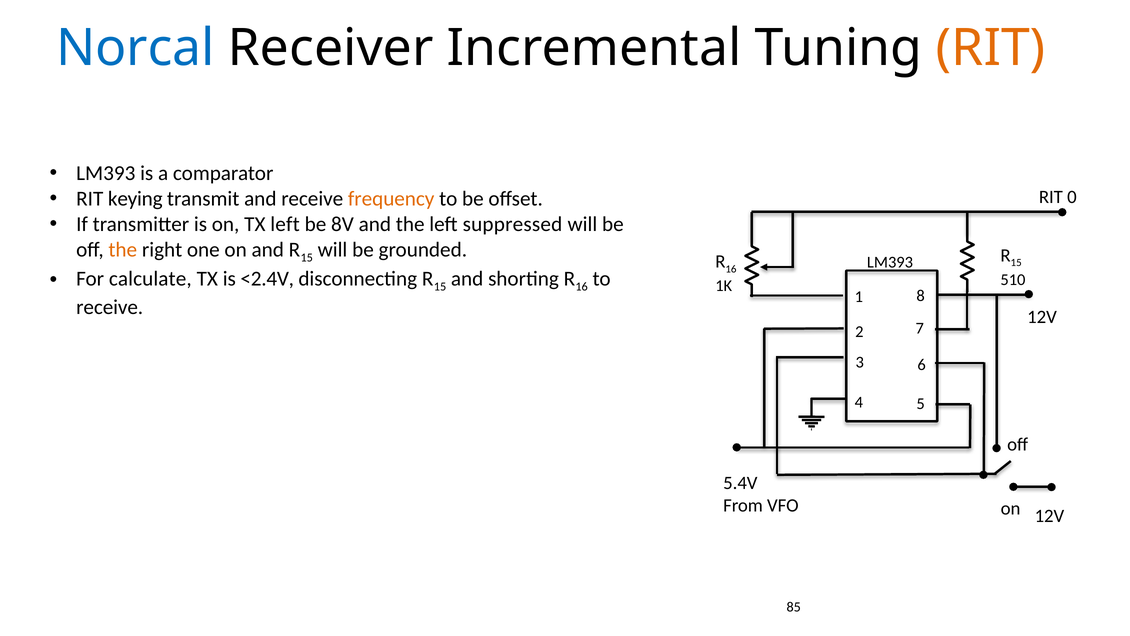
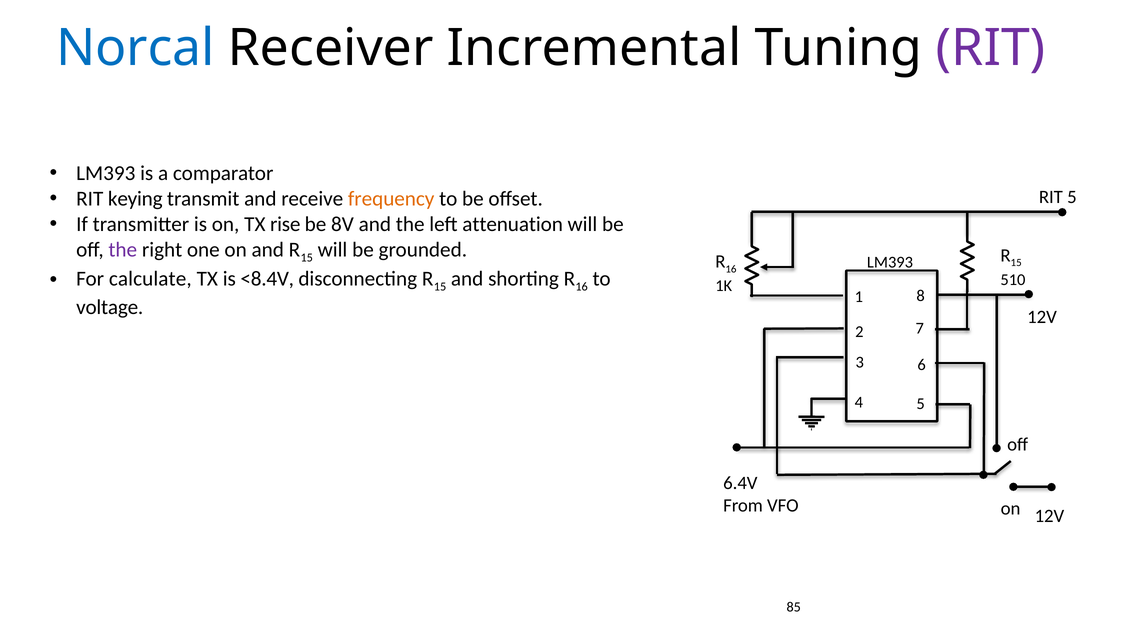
RIT colour: orange -> purple (991, 48)
RIT 0: 0 -> 5 (1072, 197)
TX left: left -> rise (285, 224)
suppressed: suppressed -> attenuation (513, 224)
the colour: orange -> purple (123, 249)
<2.4V: <2.4V -> <8.4V (267, 278)
receive: receive -> voltage (110, 307)
5.4V: 5.4V -> 6.4V (740, 483)
